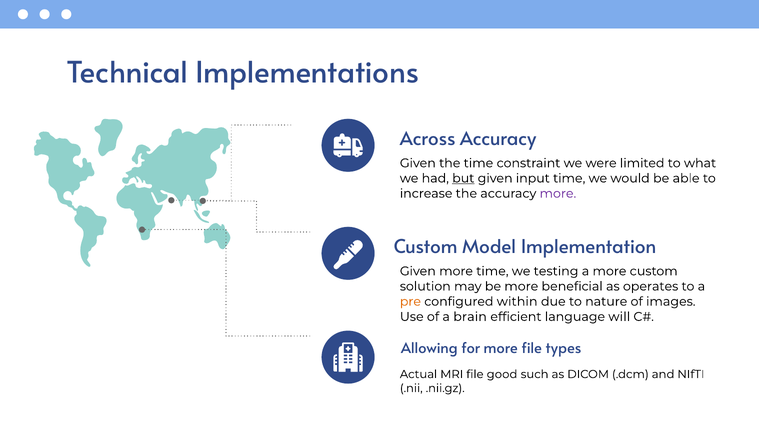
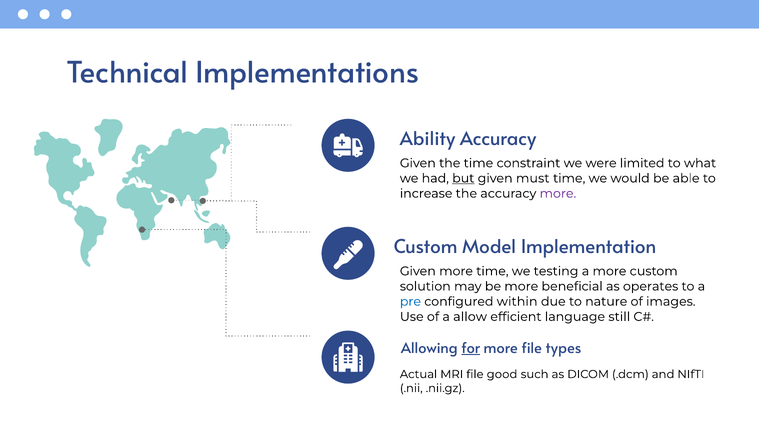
Across: Across -> Ability (428, 139)
input: input -> must (533, 178)
pre colour: orange -> blue (410, 301)
brain: brain -> allow (470, 317)
will: will -> still (619, 317)
for underline: none -> present (471, 348)
